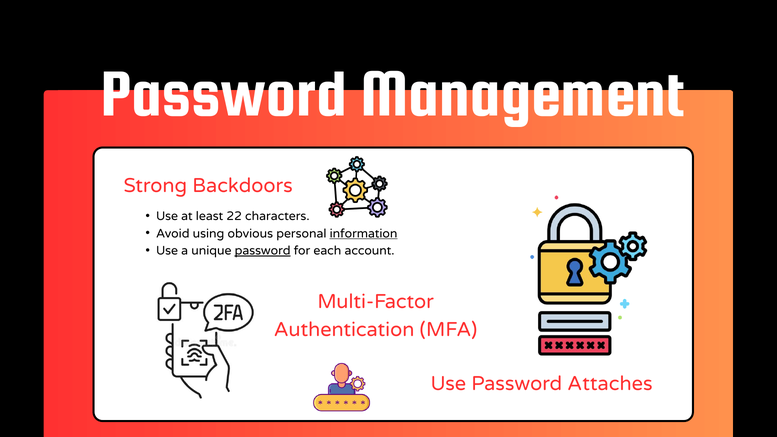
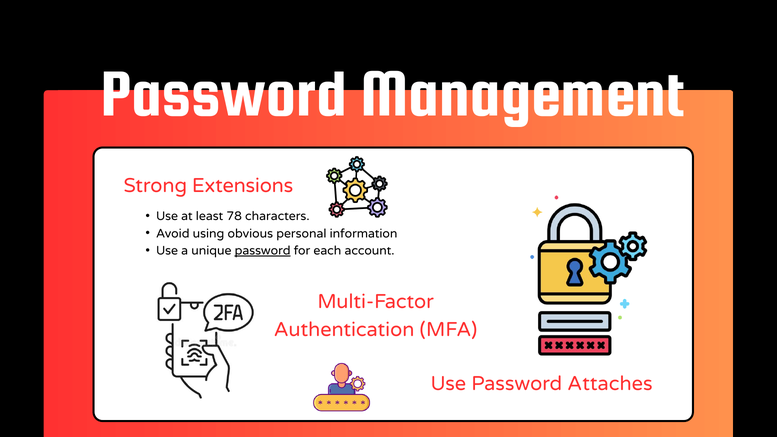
Backdoors: Backdoors -> Extensions (243, 186)
22: 22 -> 78 (234, 216)
information underline: present -> none (364, 234)
